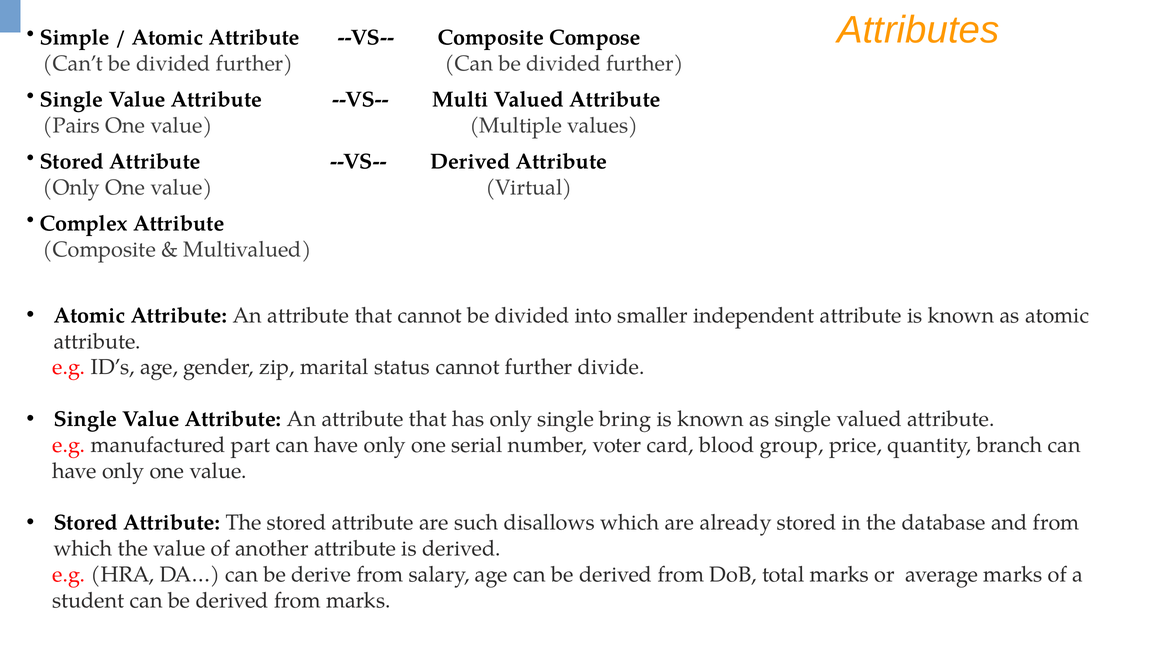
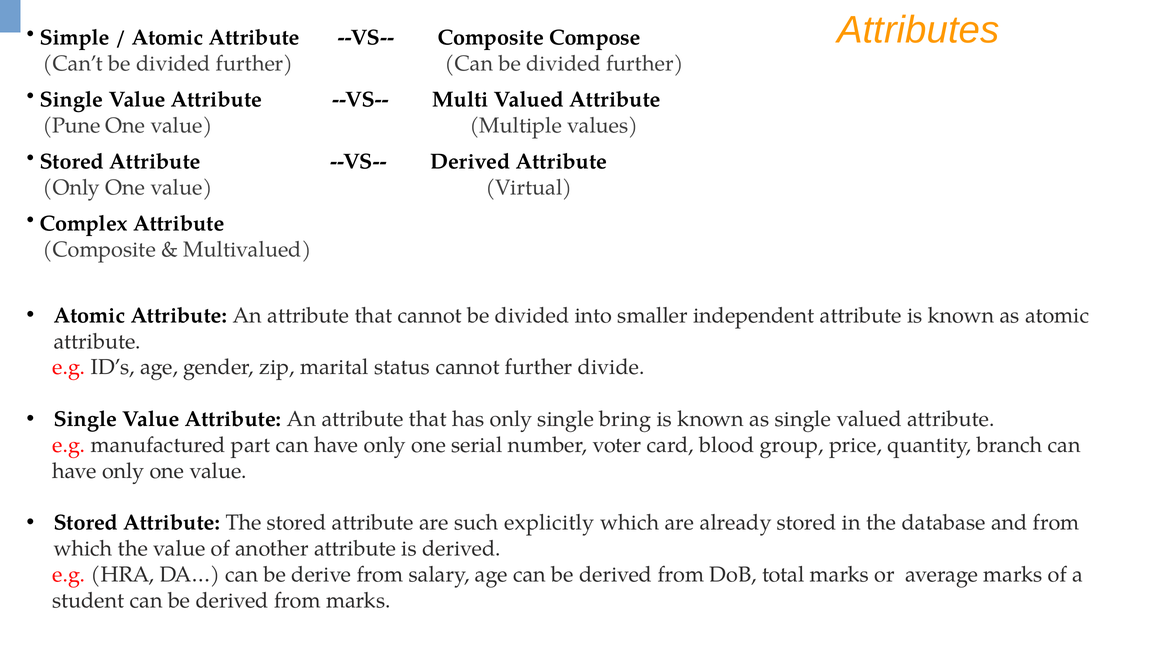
Pairs: Pairs -> Pune (72, 126)
disallows: disallows -> explicitly (549, 523)
